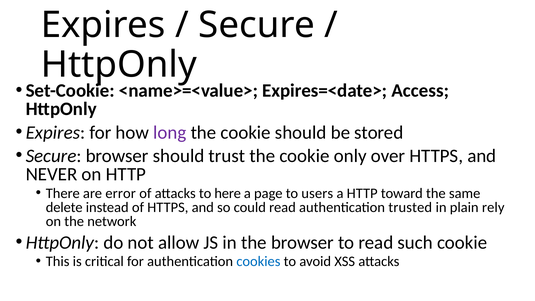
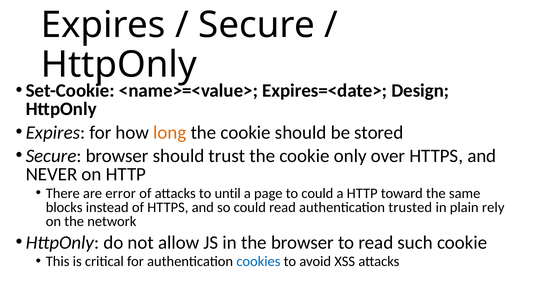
Access: Access -> Design (420, 91)
long colour: purple -> orange (170, 132)
here: here -> until (228, 193)
to users: users -> could (317, 193)
delete: delete -> blocks (64, 207)
